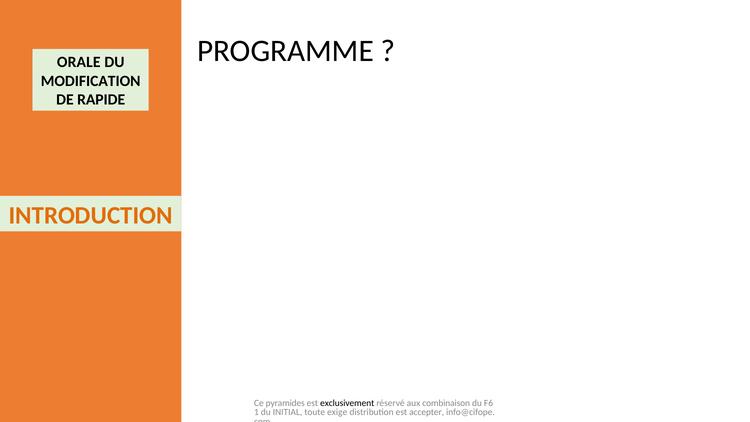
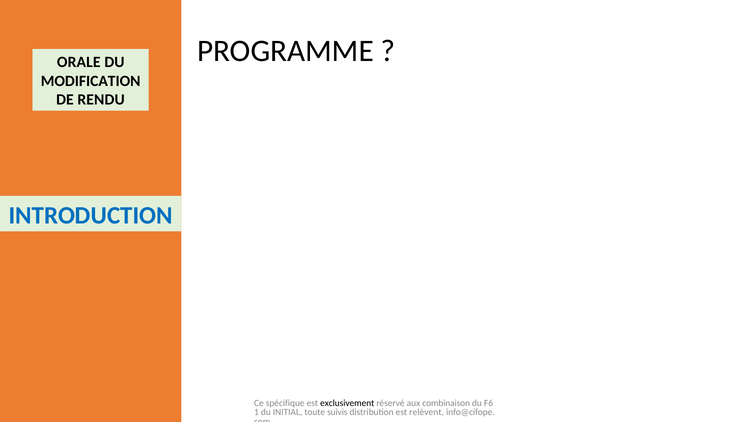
RAPIDE: RAPIDE -> RENDU (101, 100)
INTRODUCTION colour: orange -> blue (91, 215)
pyramides: pyramides -> spécifique (285, 403)
exige: exige -> suivis (337, 412)
accepter: accepter -> relèvent (427, 412)
